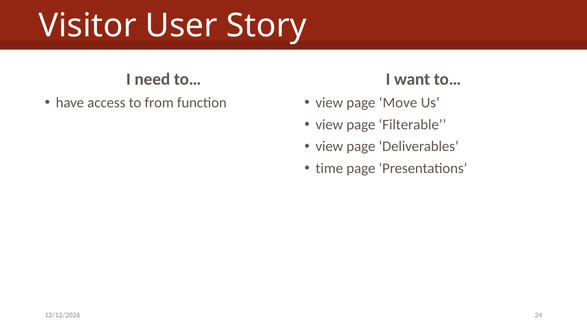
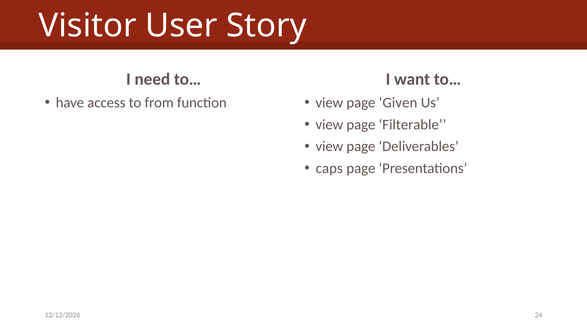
Move: Move -> Given (398, 103)
time: time -> caps (329, 168)
